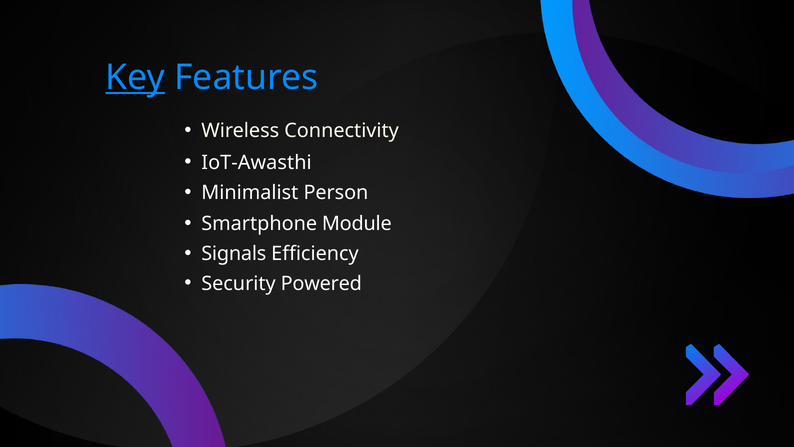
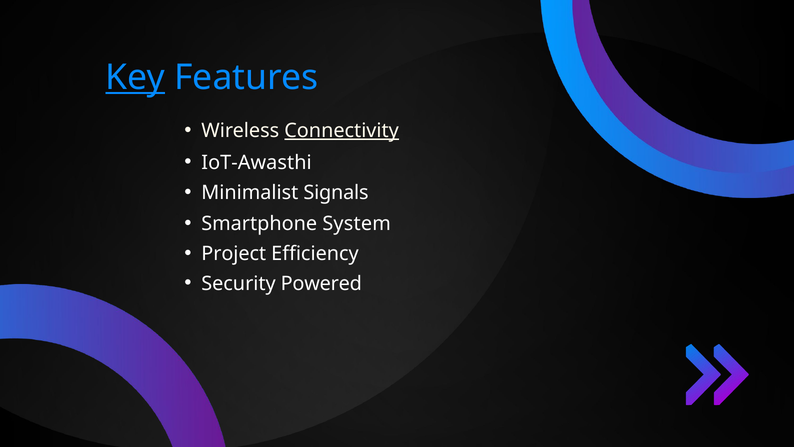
Connectivity underline: none -> present (342, 131)
Person: Person -> Signals (336, 193)
Module: Module -> System (357, 223)
Signals: Signals -> Project (234, 253)
